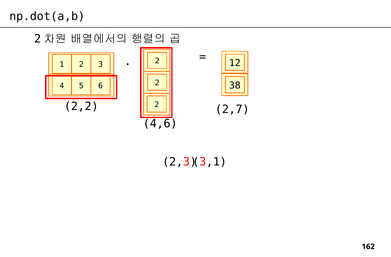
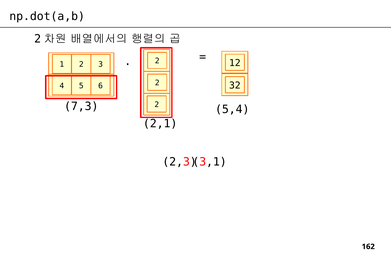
38: 38 -> 32 (235, 85)
2,2: 2,2 -> 7,3 (81, 106)
2,7: 2,7 -> 5,4 (232, 109)
4,6: 4,6 -> 2,1 (160, 123)
